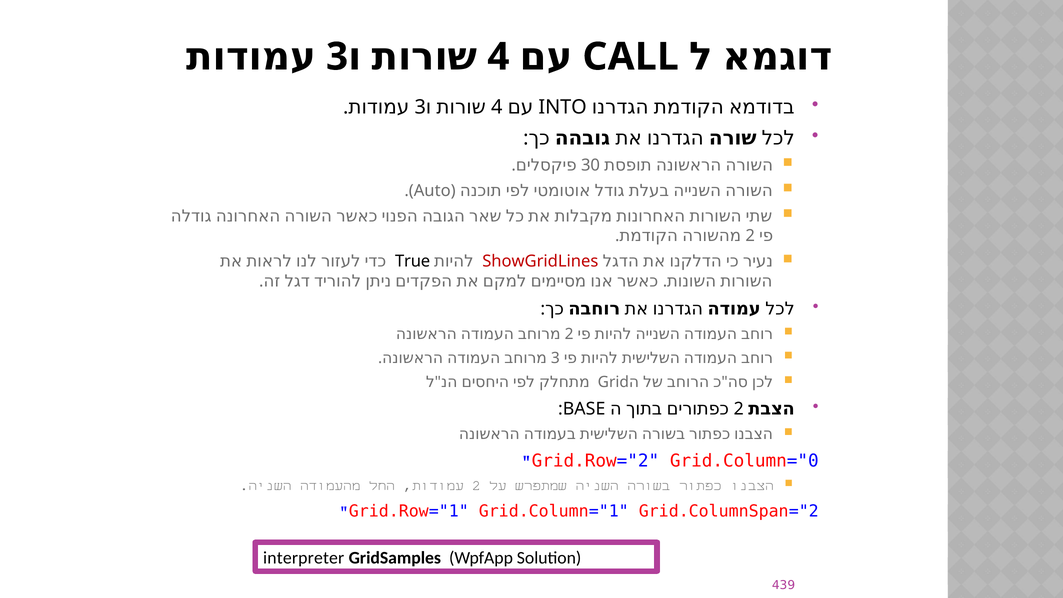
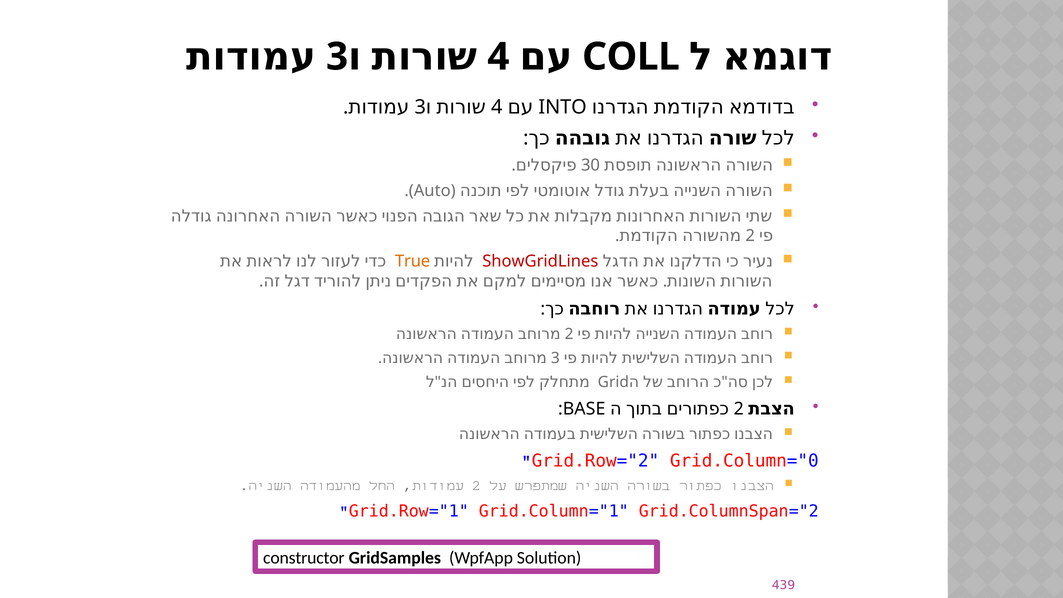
CALL: CALL -> COLL (631, 57)
True colour: black -> orange (413, 261)
interpreter: interpreter -> constructor (304, 558)
